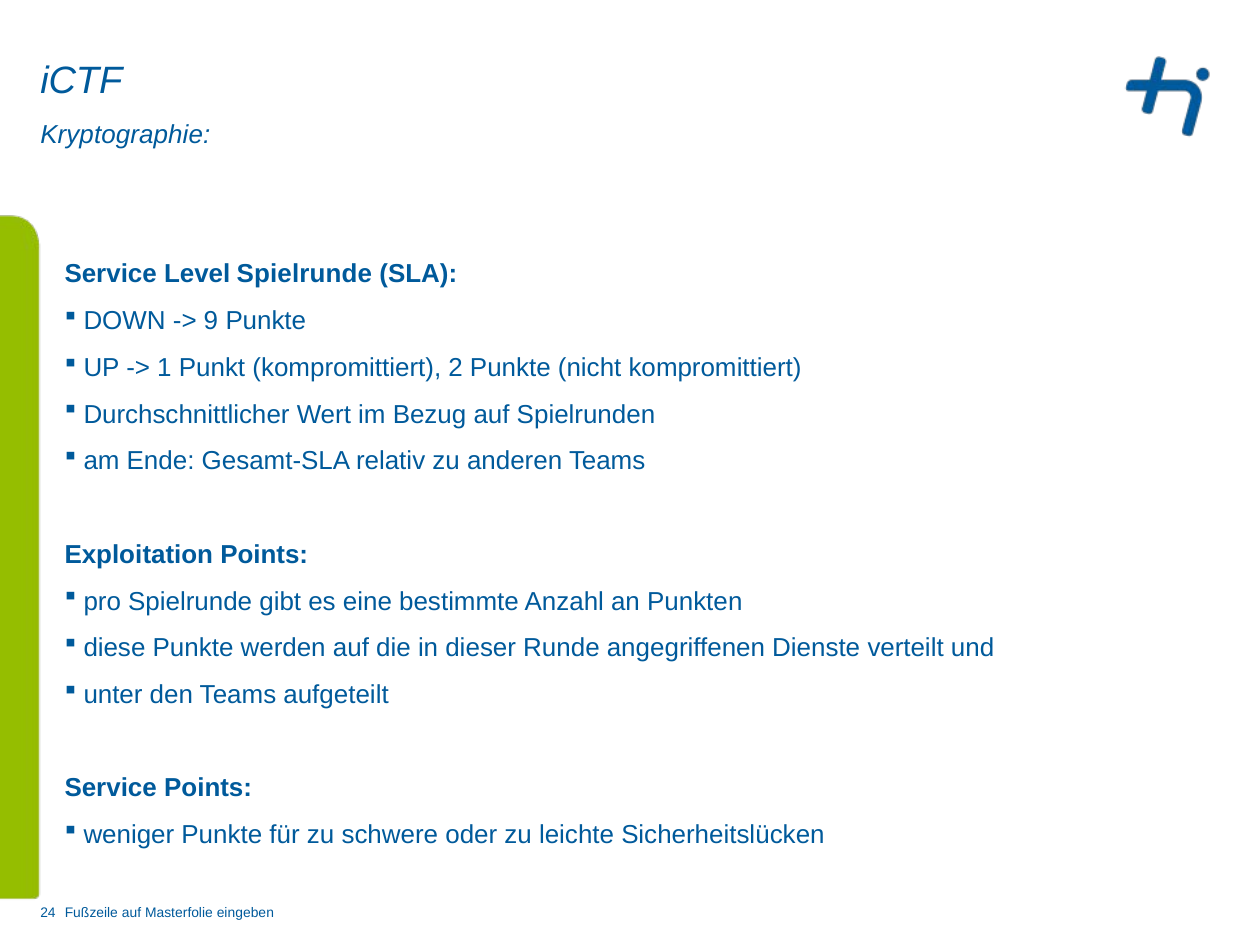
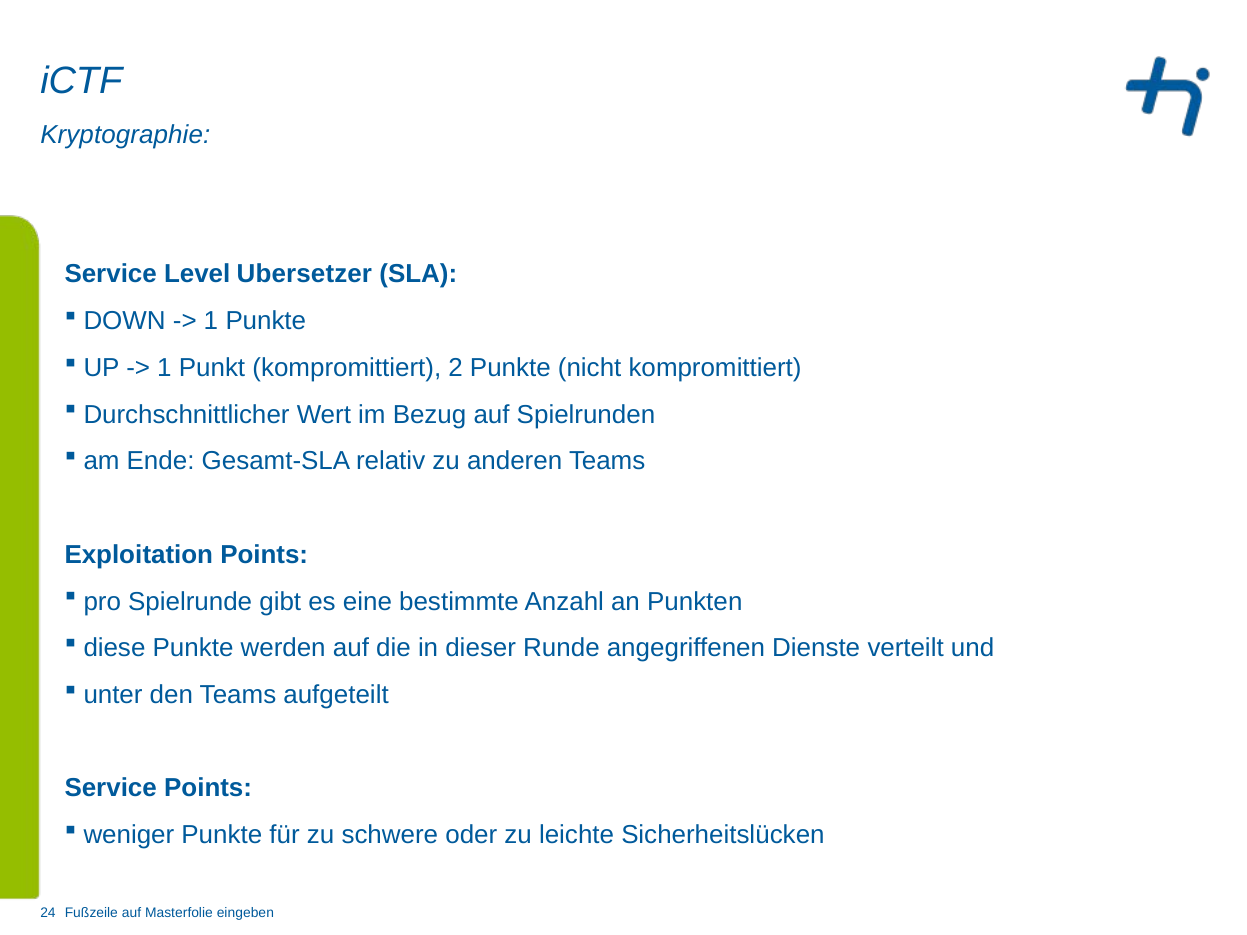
Level Spielrunde: Spielrunde -> Ubersetzer (304, 274)
9: 9 -> 1 (211, 321)
